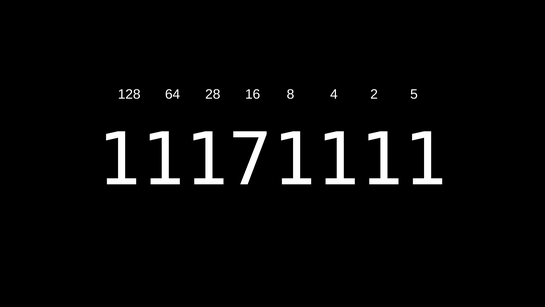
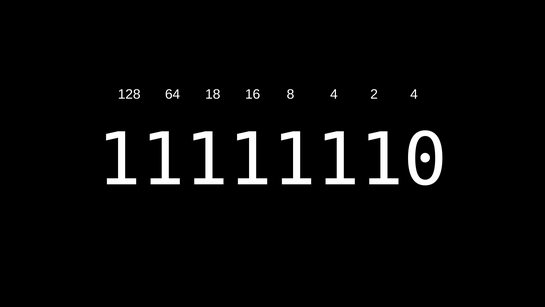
28: 28 -> 18 (213, 94)
2 5: 5 -> 4 (414, 94)
11171111: 11171111 -> 11111110 (272, 160)
